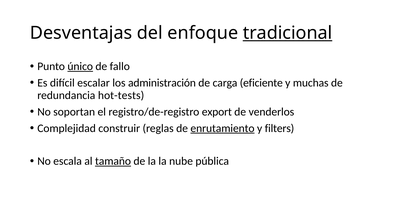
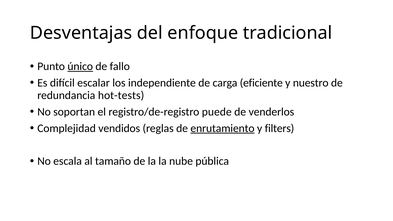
tradicional underline: present -> none (288, 33)
administración: administración -> independiente (162, 83)
muchas: muchas -> nuestro (311, 83)
export: export -> puede (217, 112)
construir: construir -> vendidos (119, 128)
tamaño underline: present -> none (113, 161)
